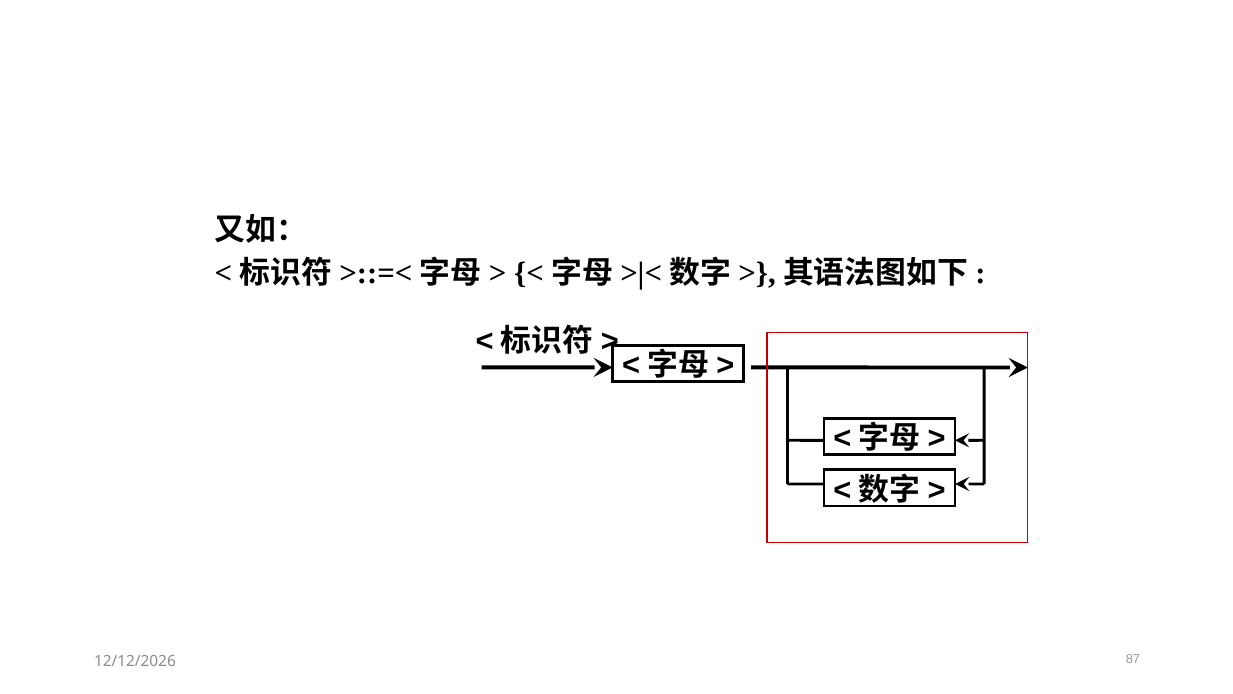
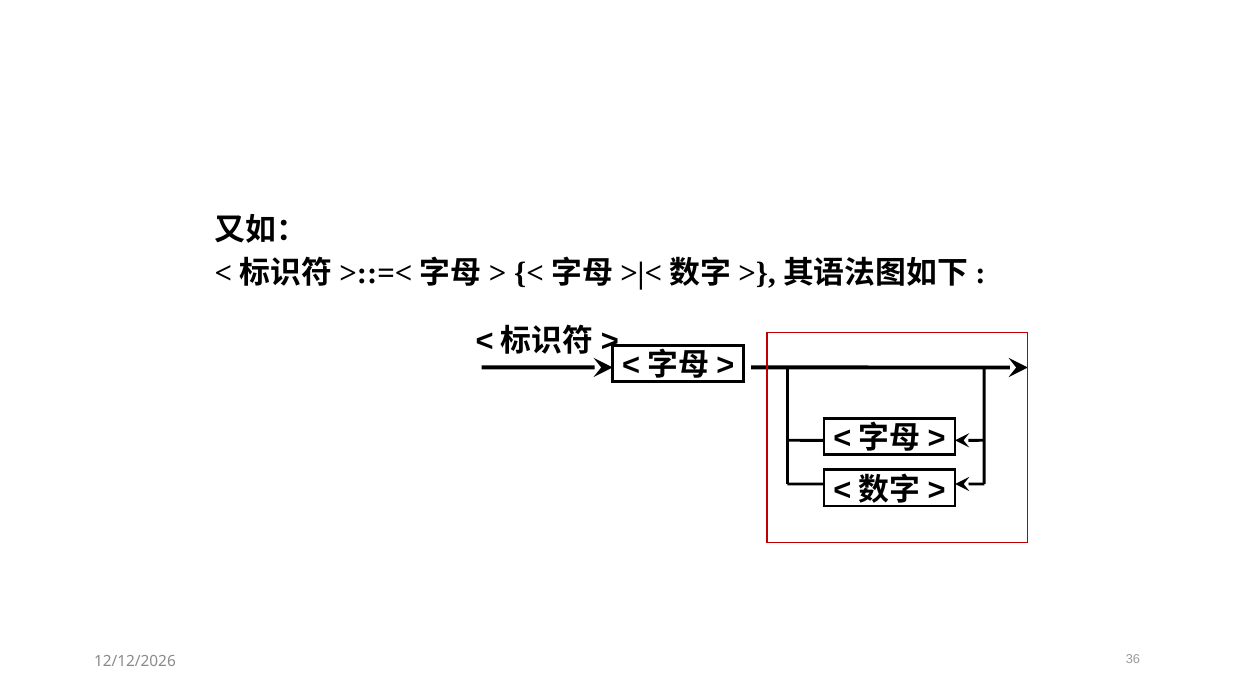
87: 87 -> 36 (1133, 659)
